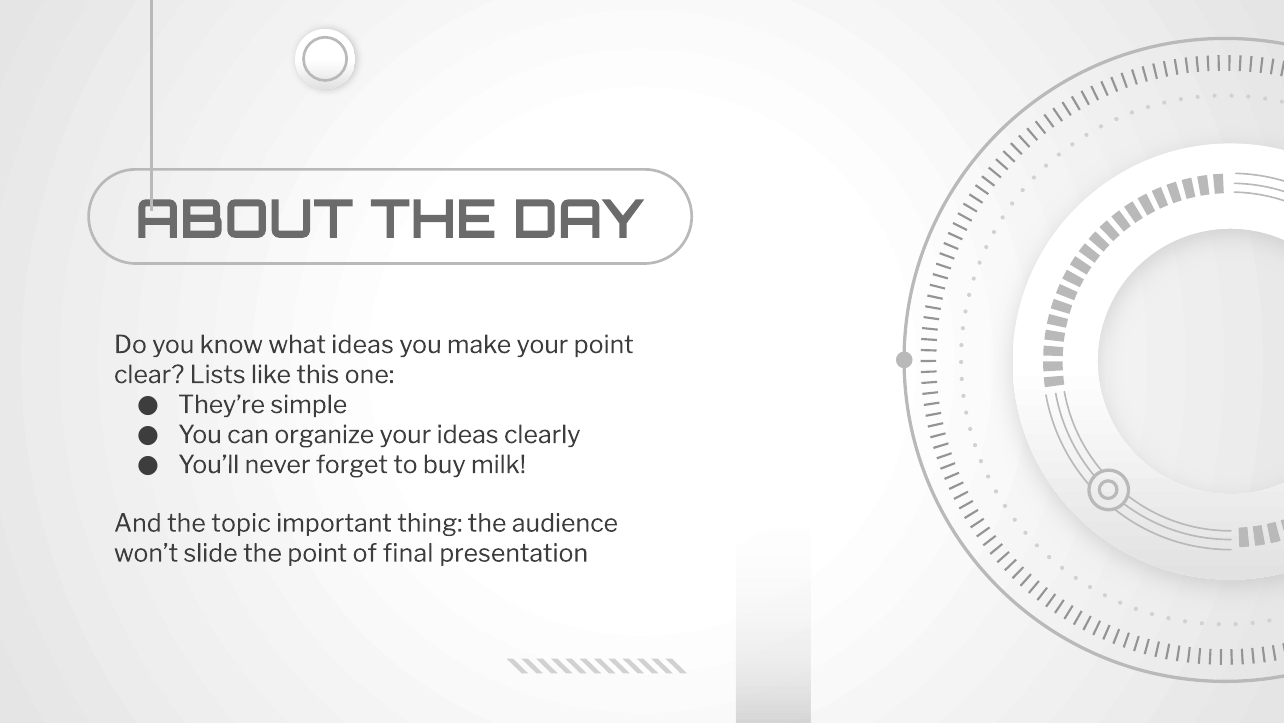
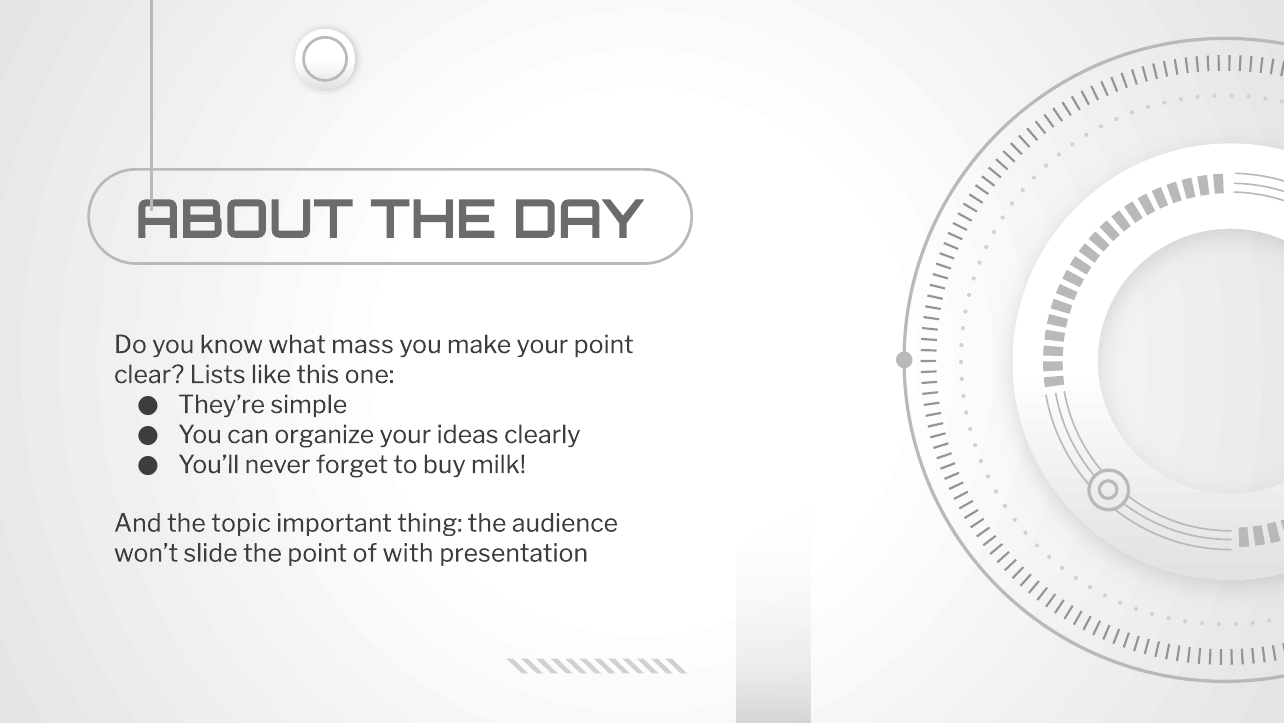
what ideas: ideas -> mass (363, 345)
final: final -> with (408, 553)
